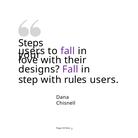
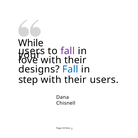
Steps: Steps -> While (31, 43)
Fall colour: purple -> blue (70, 69)
rules: rules -> their (75, 80)
